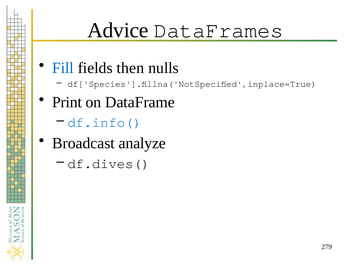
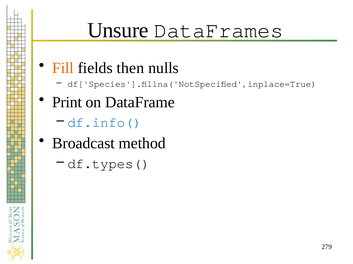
Advice: Advice -> Unsure (118, 30)
Fill colour: blue -> orange (63, 68)
analyze: analyze -> method (142, 144)
df.dives(: df.dives( -> df.types( (109, 164)
